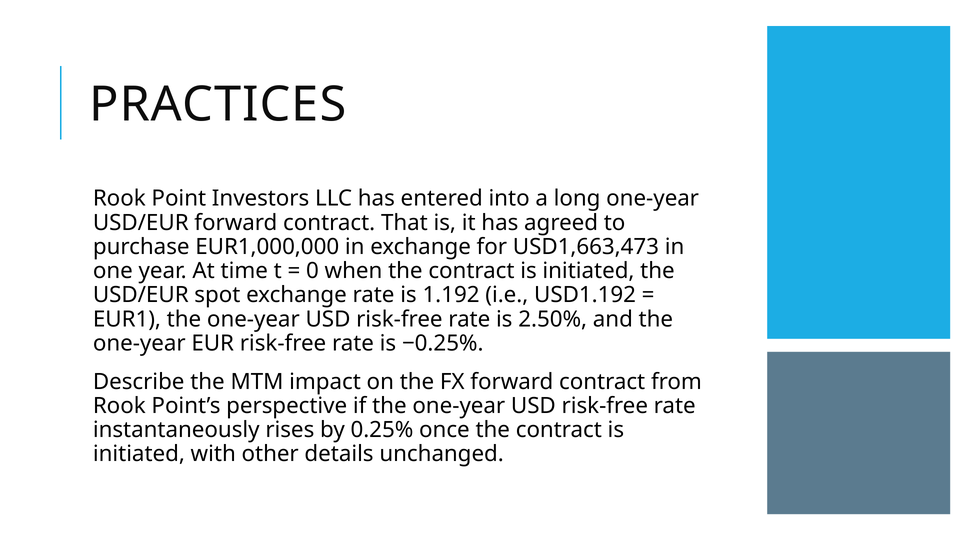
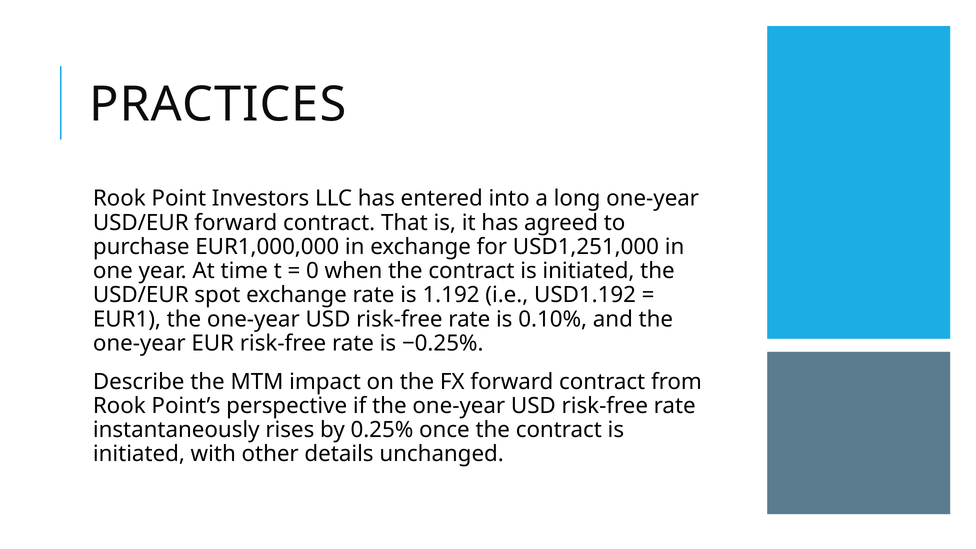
USD1,663,473: USD1,663,473 -> USD1,251,000 (586, 247)
2.50%: 2.50% -> 0.10% (553, 319)
